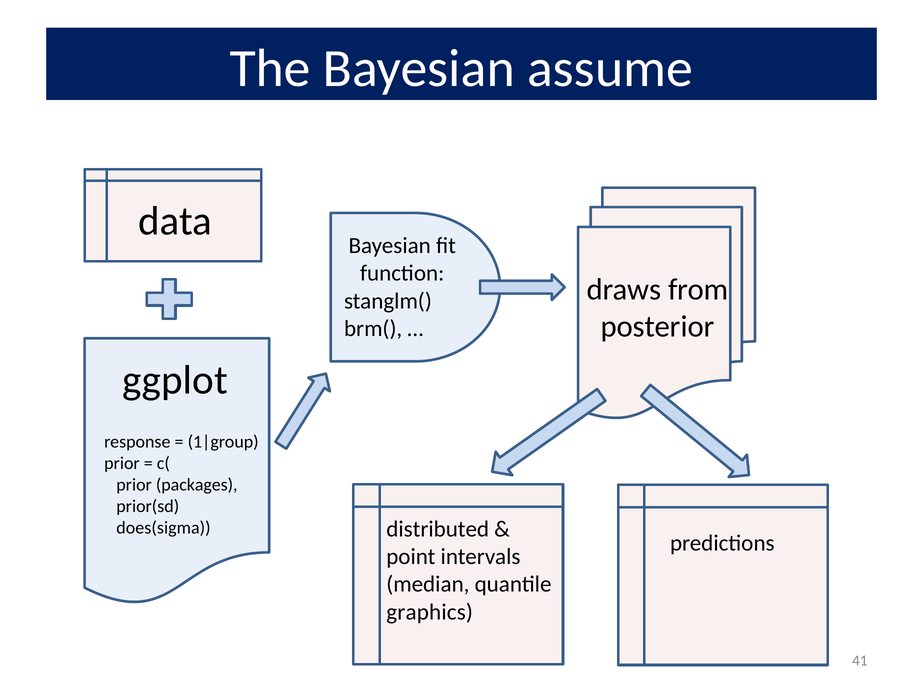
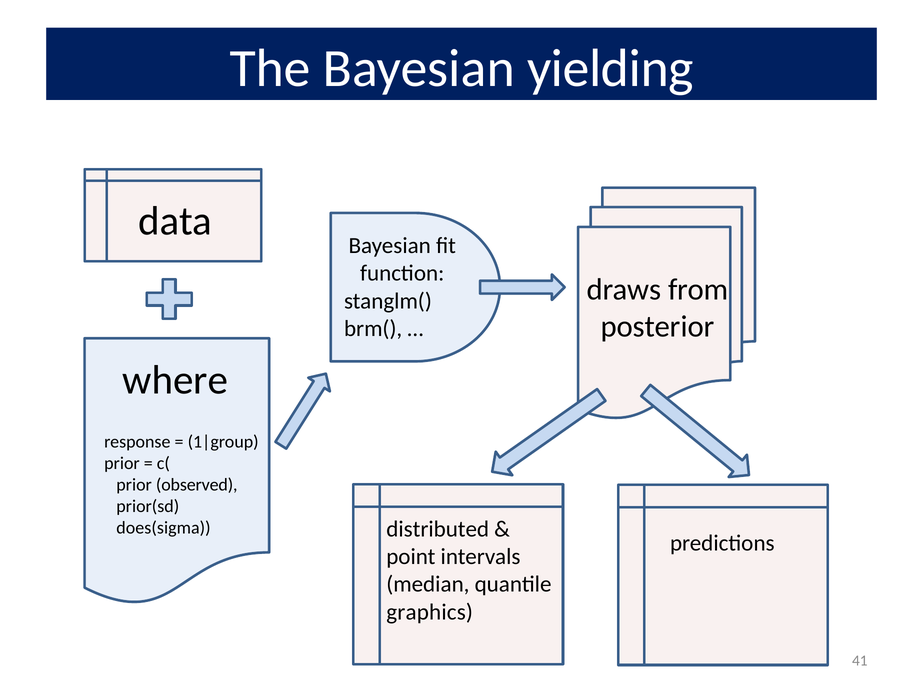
assume: assume -> yielding (610, 68)
ggplot: ggplot -> where (175, 380)
packages: packages -> observed (197, 485)
